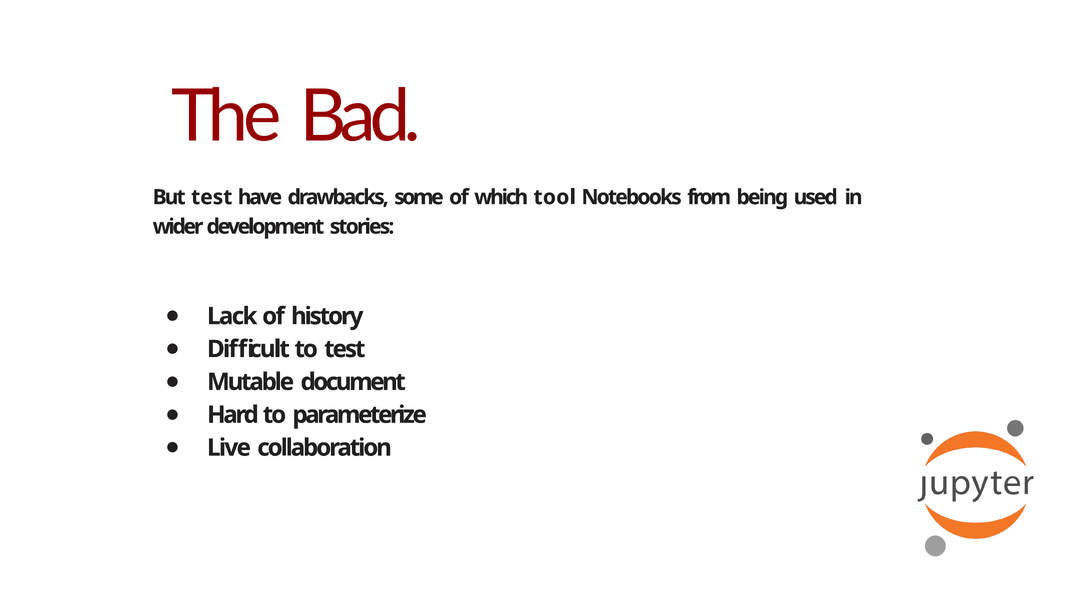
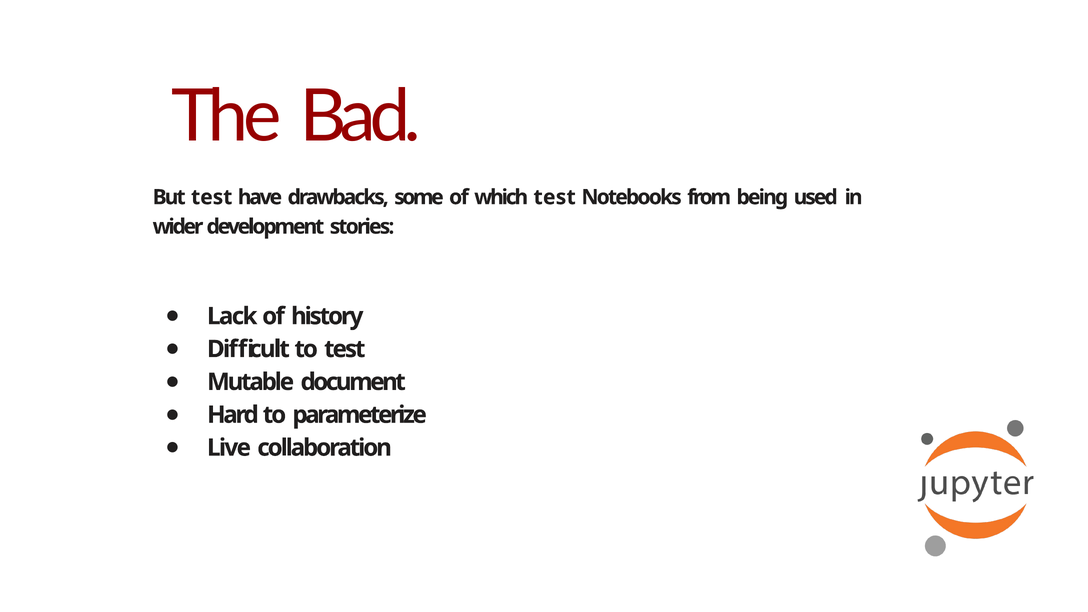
which tool: tool -> test (555, 197)
